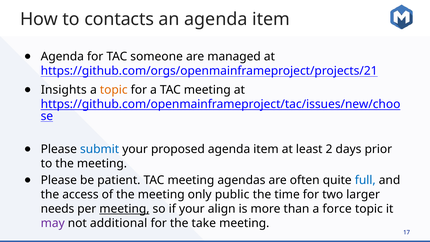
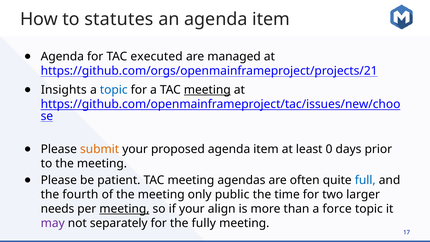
contacts: contacts -> statutes (119, 19)
someone: someone -> executed (157, 57)
topic colour: orange -> blue (114, 90)
meeting underline: none -> present (207, 90)
submit colour: blue -> orange (100, 149)
2: 2 -> 0 (329, 149)
access: access -> fourth (80, 194)
additional: additional -> separately (119, 223)
take: take -> fully (204, 223)
